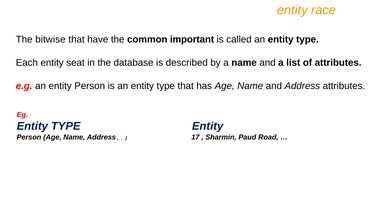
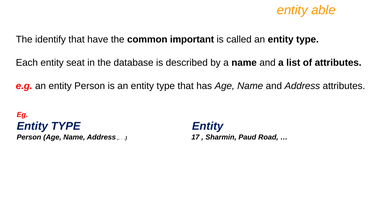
race: race -> able (323, 10)
bitwise: bitwise -> identify (50, 39)
